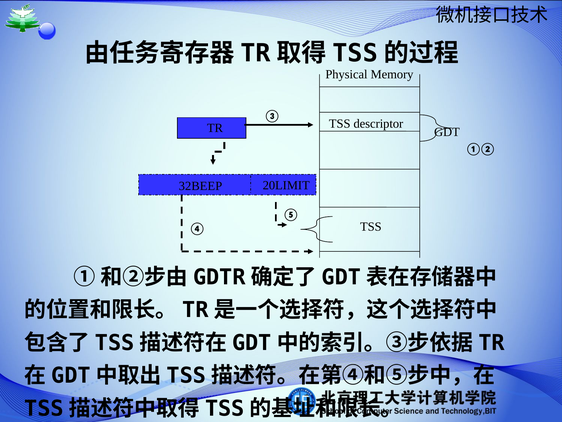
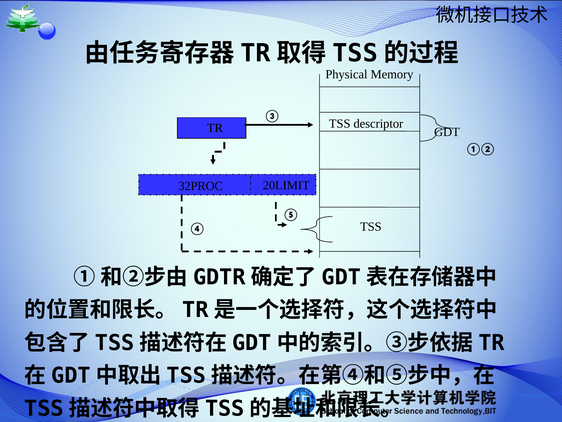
32BEEP: 32BEEP -> 32PROC (201, 186)
